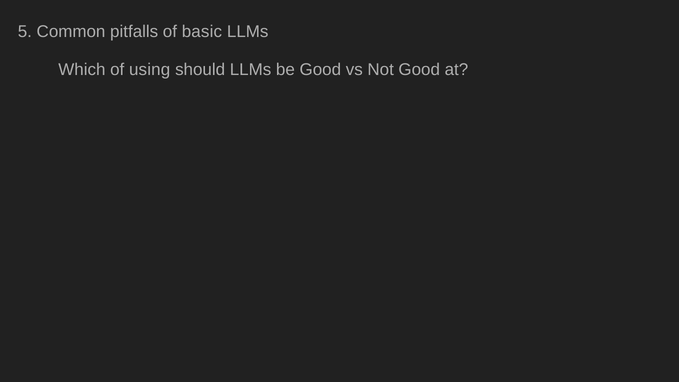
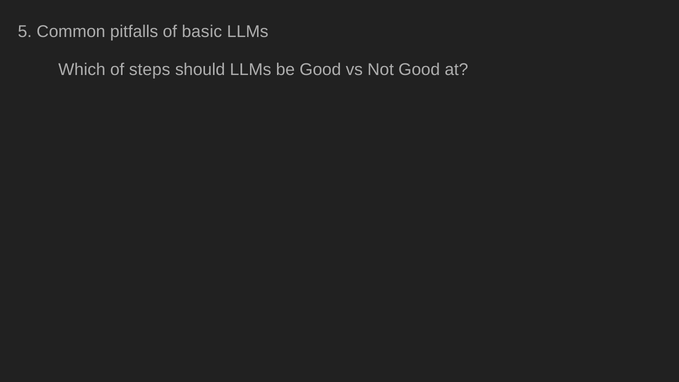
using: using -> steps (150, 70)
